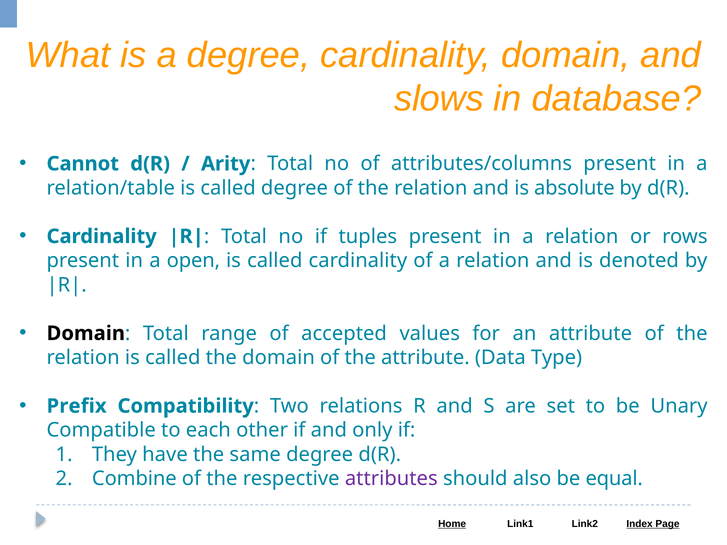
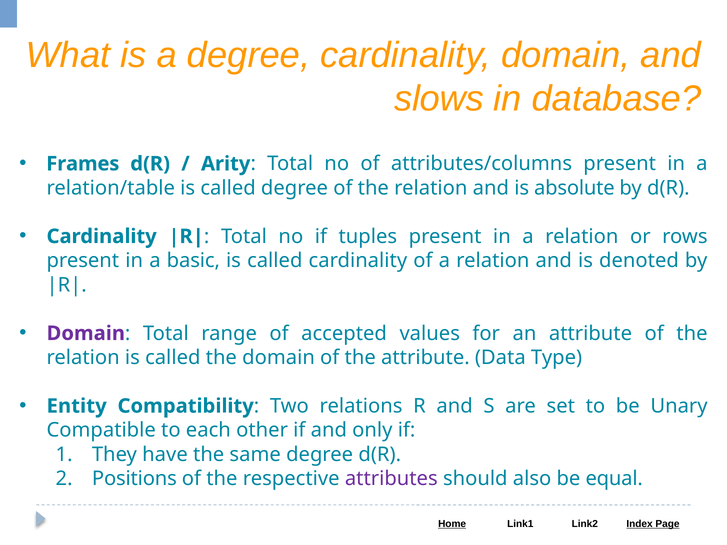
Cannot: Cannot -> Frames (83, 164)
open: open -> basic (193, 261)
Domain colour: black -> purple (86, 334)
Prefix: Prefix -> Entity (77, 406)
Combine: Combine -> Positions (134, 479)
